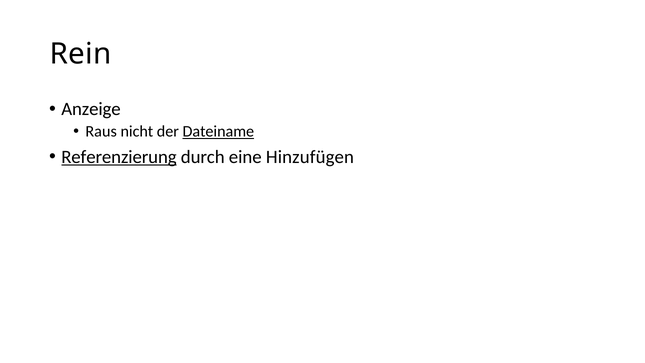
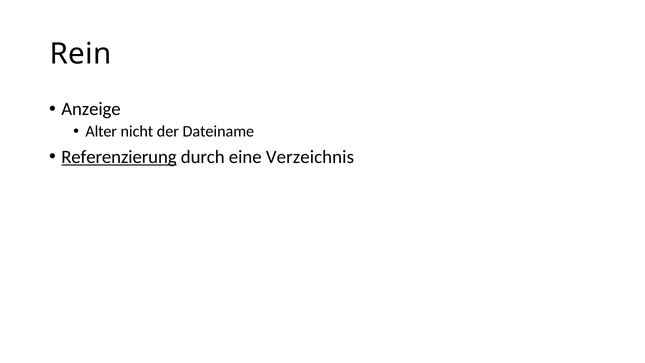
Raus: Raus -> Alter (101, 131)
Dateiname underline: present -> none (218, 131)
Hinzufügen: Hinzufügen -> Verzeichnis (310, 157)
